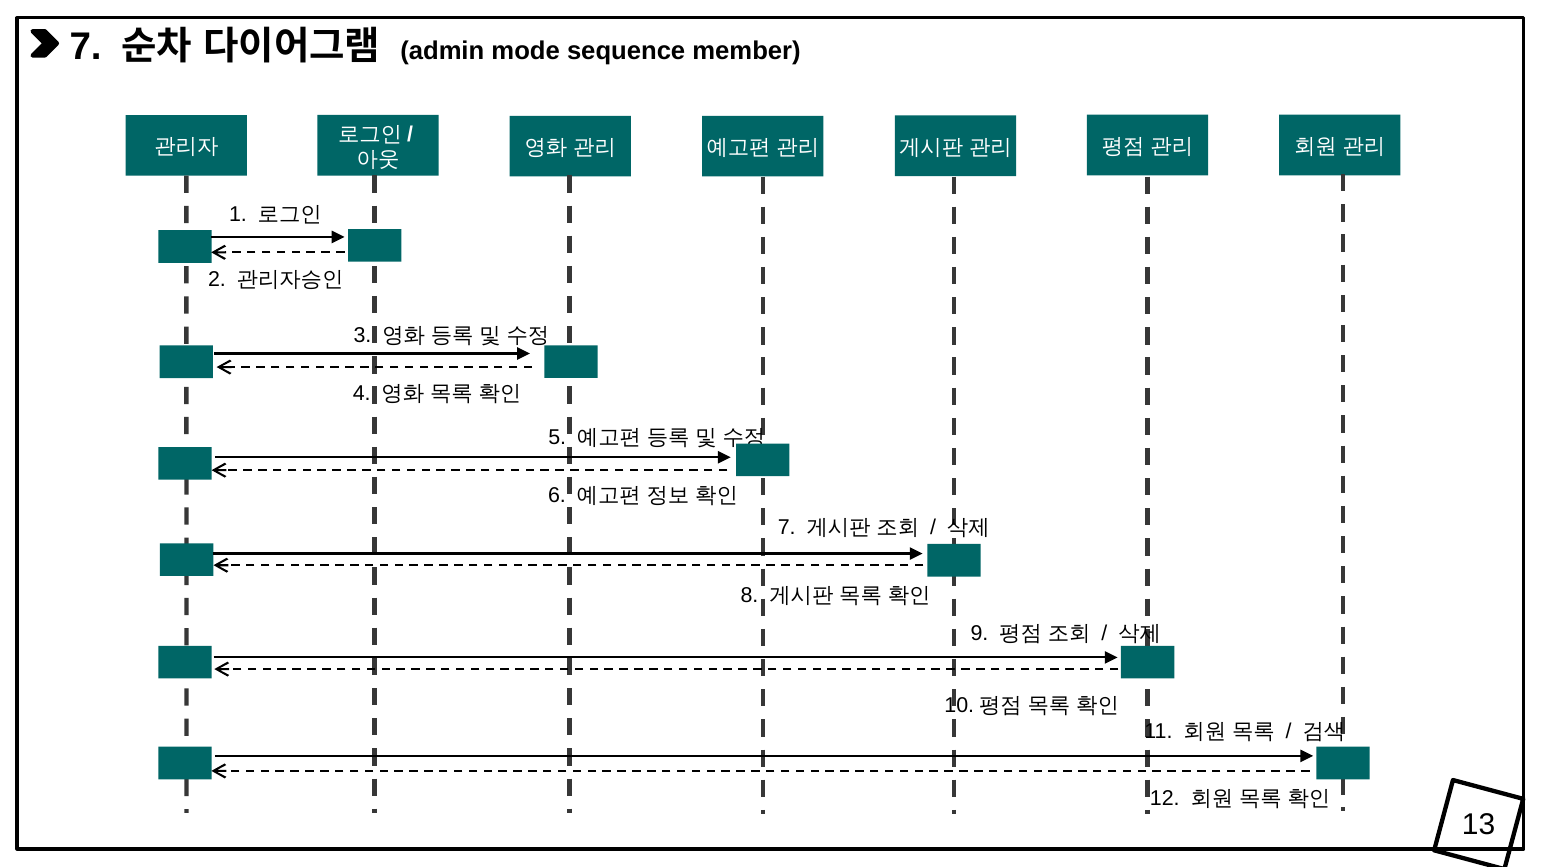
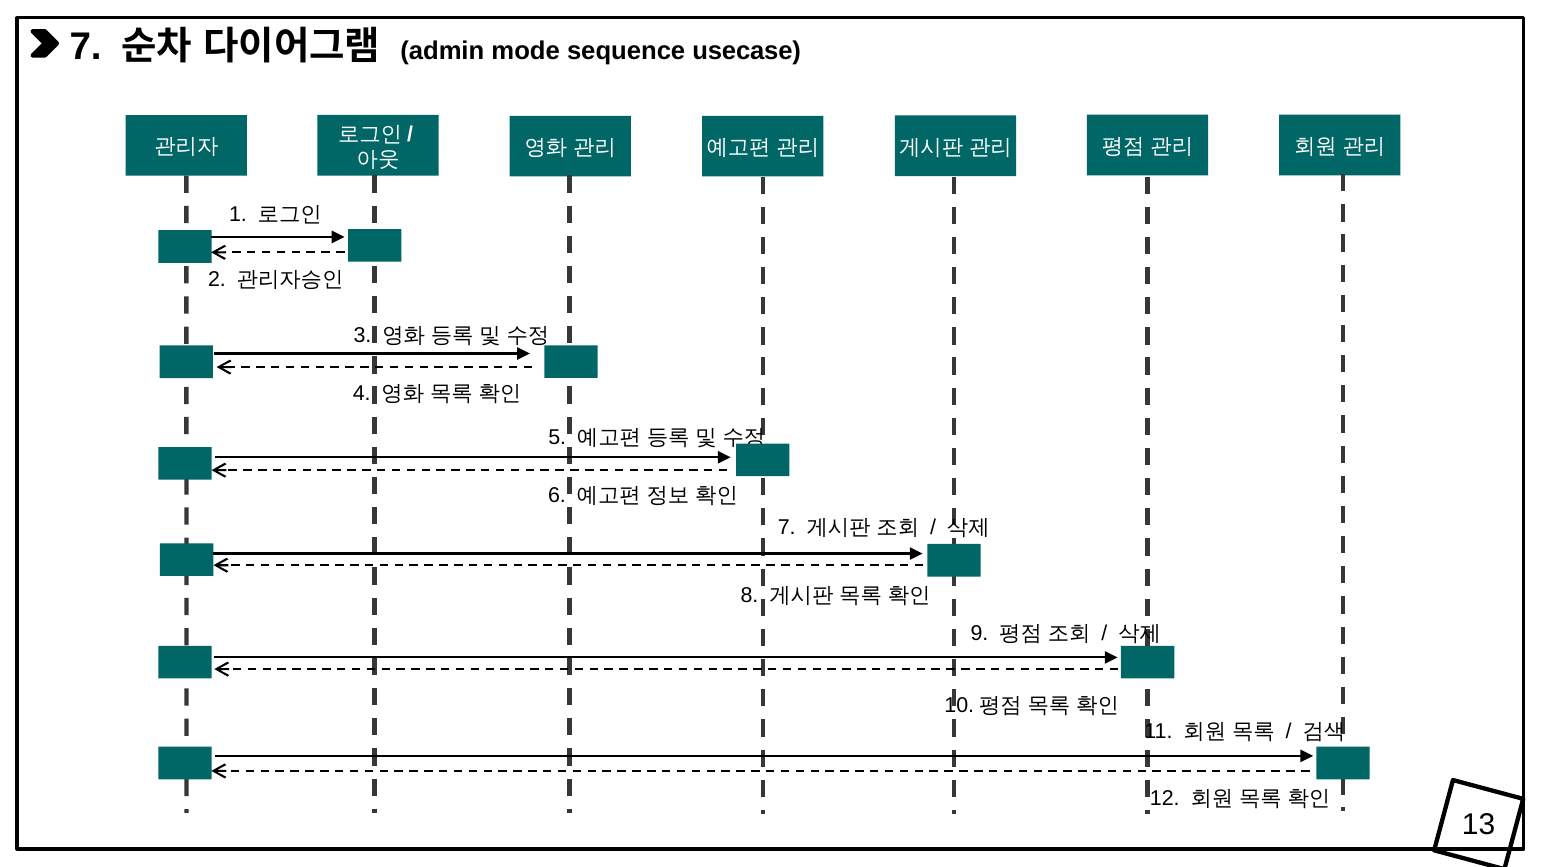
member: member -> usecase (747, 51)
